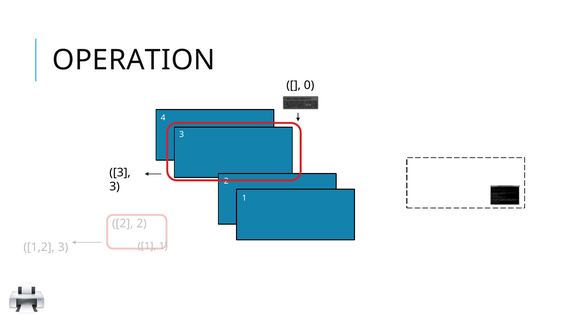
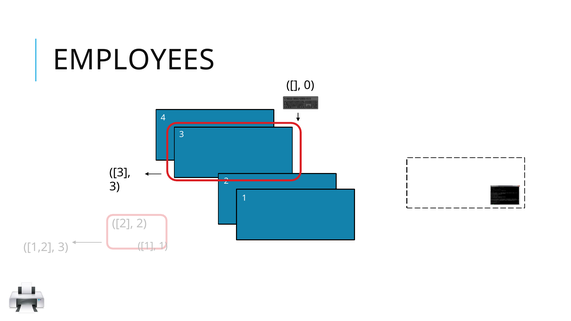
OPERATION: OPERATION -> EMPLOYEES (134, 60)
